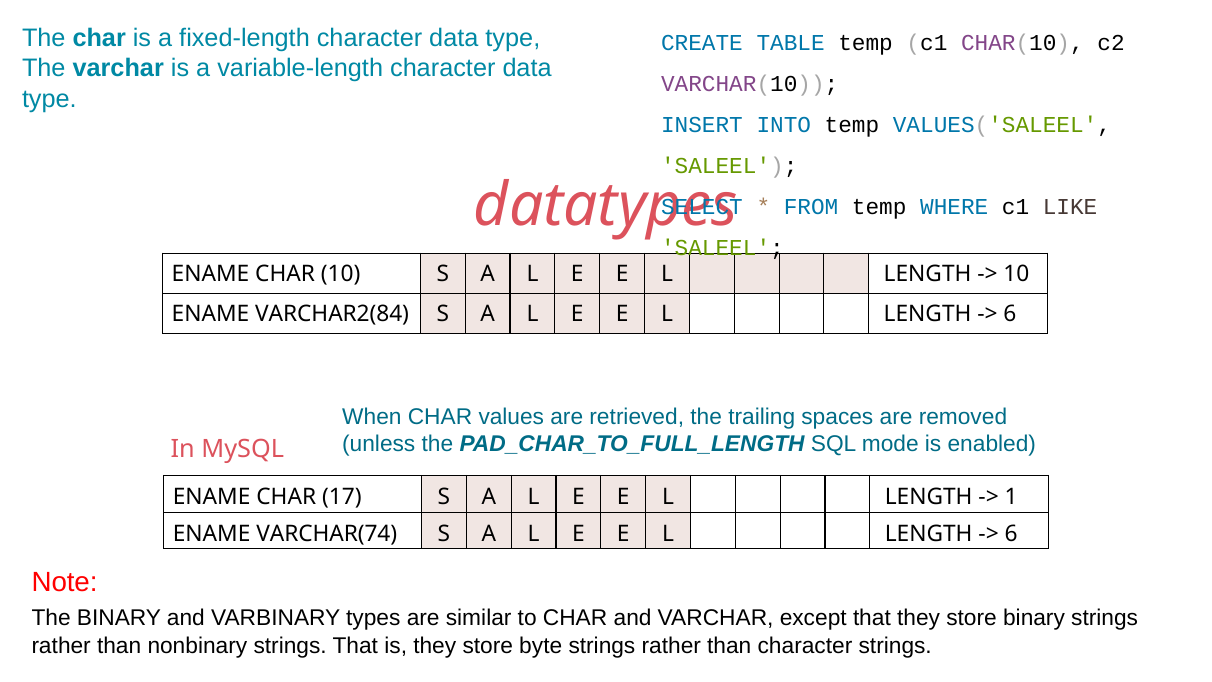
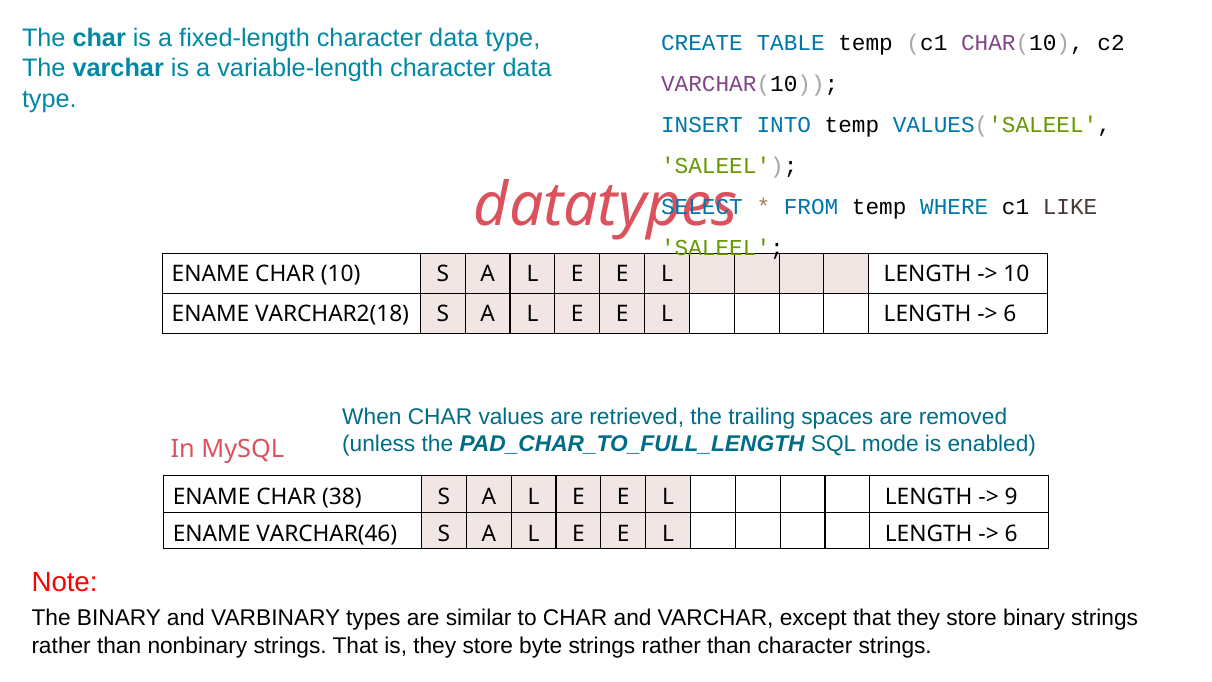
VARCHAR2(84: VARCHAR2(84 -> VARCHAR2(18 (332, 314)
17: 17 -> 38 (342, 497)
1: 1 -> 9 (1011, 497)
VARCHAR(74: VARCHAR(74 -> VARCHAR(46 (327, 533)
